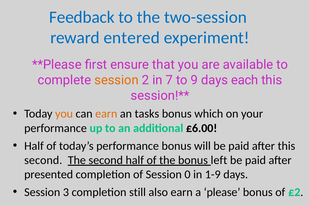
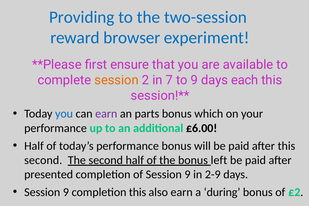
Feedback: Feedback -> Providing (82, 17)
entered: entered -> browser (132, 38)
you colour: orange -> blue (64, 114)
earn colour: orange -> purple (106, 114)
tasks: tasks -> parts (147, 114)
of Session 0: 0 -> 9 (187, 174)
1-9: 1-9 -> 2-9 (213, 174)
3: 3 -> 9 (66, 192)
completion still: still -> this (138, 192)
please: please -> during (222, 192)
